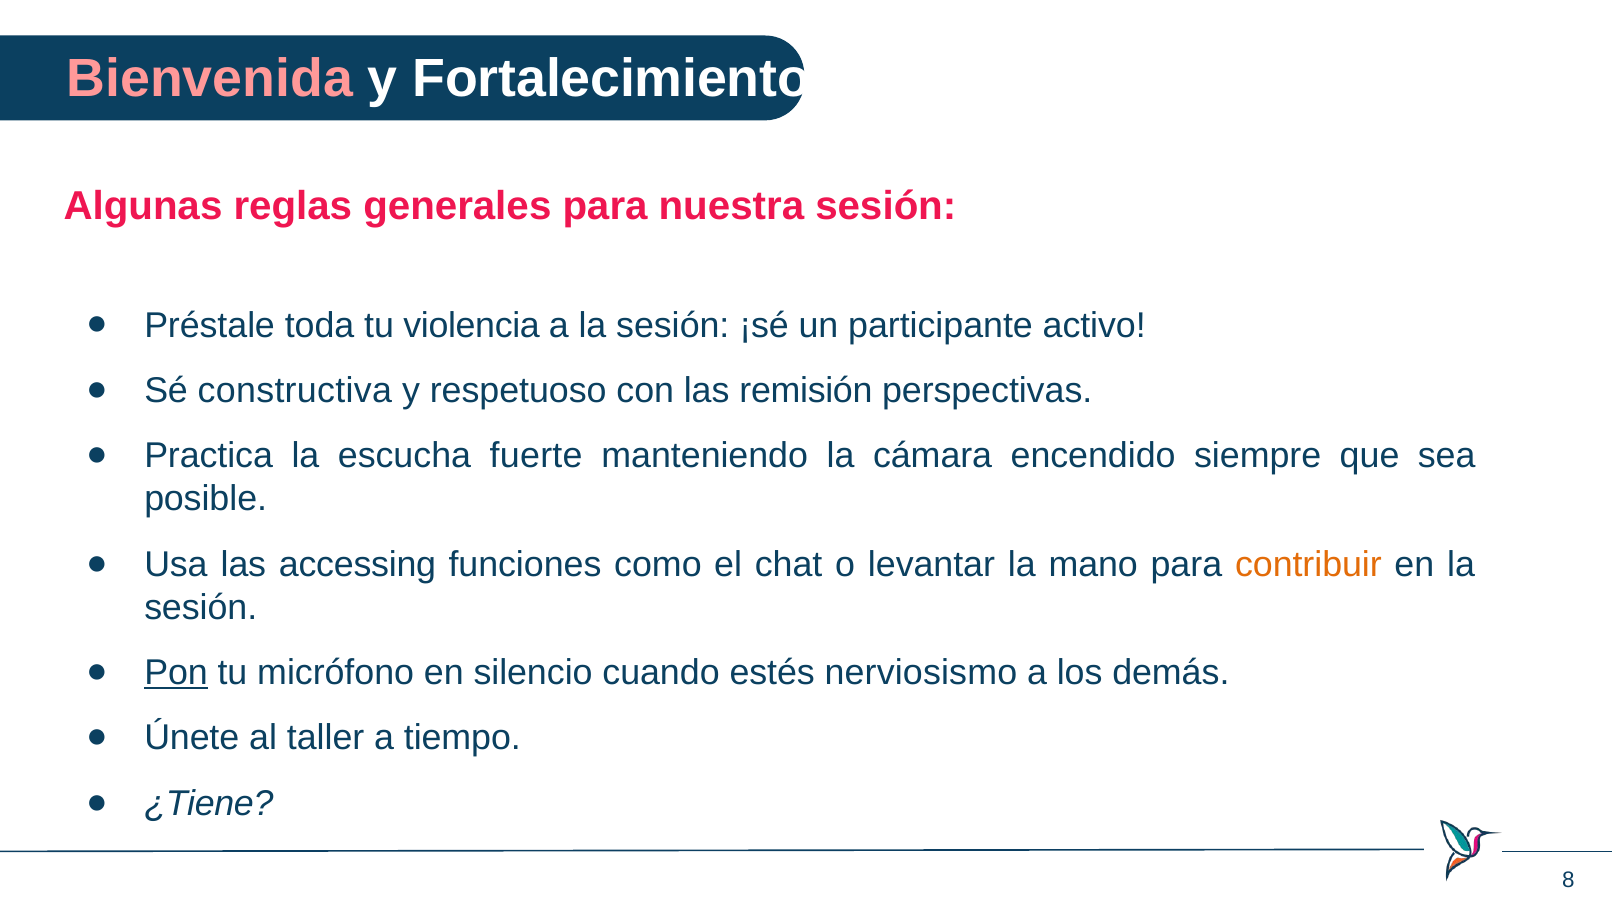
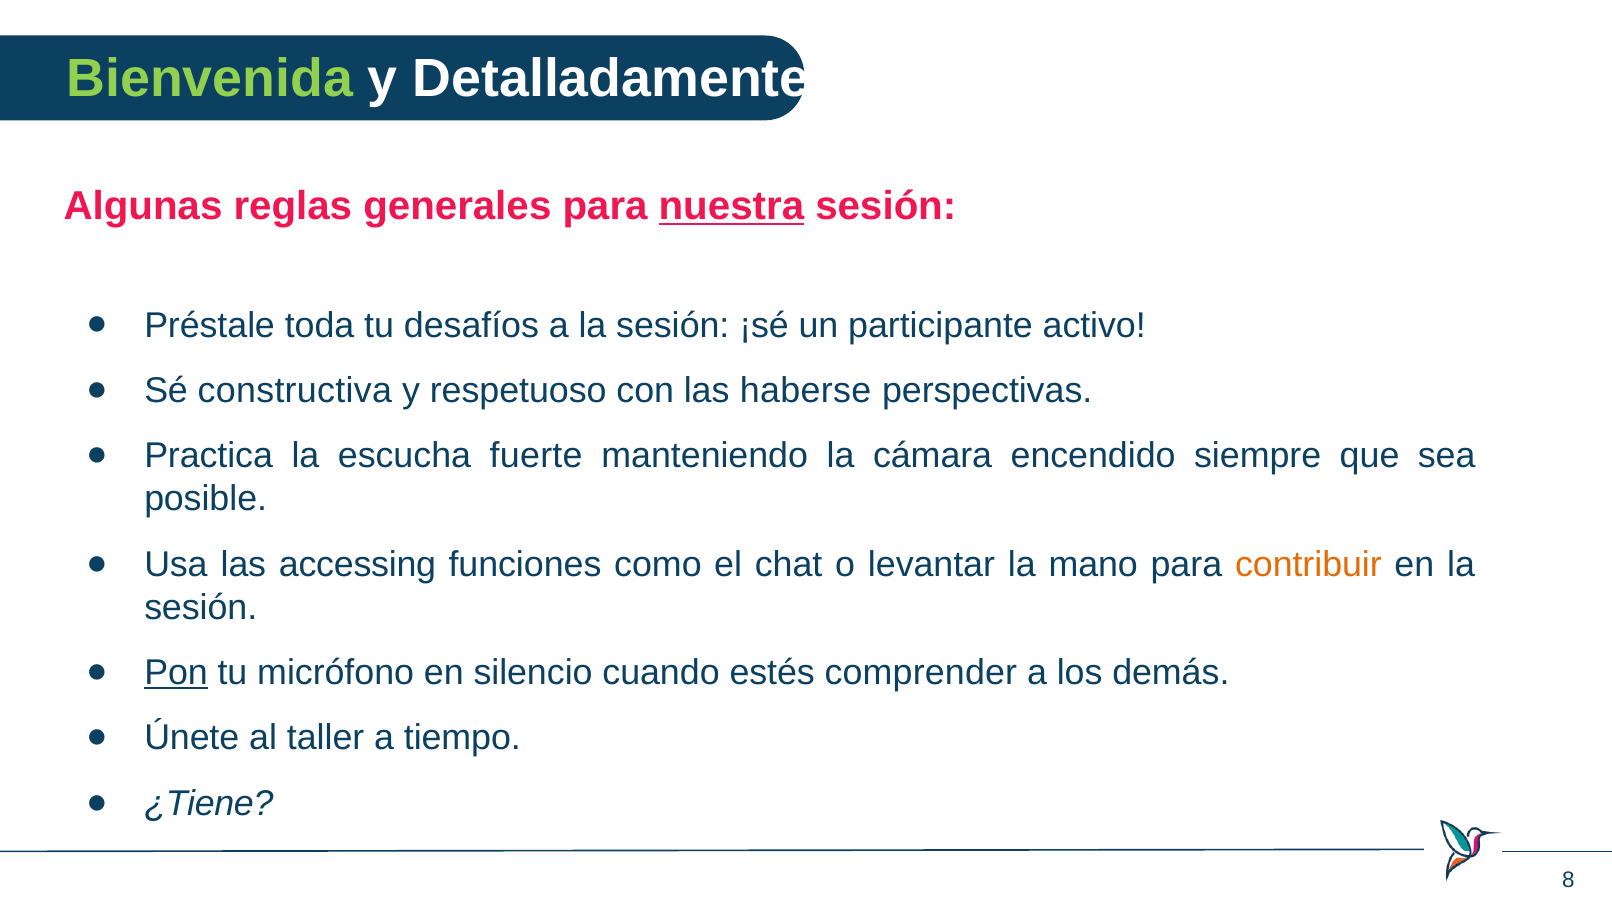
Bienvenida colour: pink -> light green (210, 79)
Fortalecimiento: Fortalecimiento -> Detalladamente (611, 79)
nuestra underline: none -> present (731, 206)
violencia: violencia -> desafíos (471, 325)
remisión: remisión -> haberse (806, 390)
nerviosismo: nerviosismo -> comprender (921, 673)
